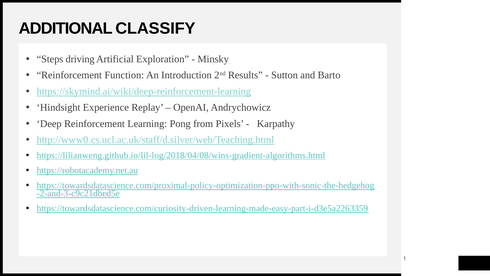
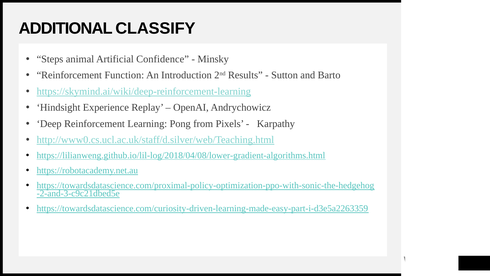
driving: driving -> animal (80, 59)
Exploration: Exploration -> Confidence (163, 59)
https://lilianweng.github.io/lil-log/2018/04/08/wins-gradient-algorithms.html: https://lilianweng.github.io/lil-log/2018/04/08/wins-gradient-algorithms.html -> https://lilianweng.github.io/lil-log/2018/04/08/lower-gradient-algorithms.html (181, 155)
